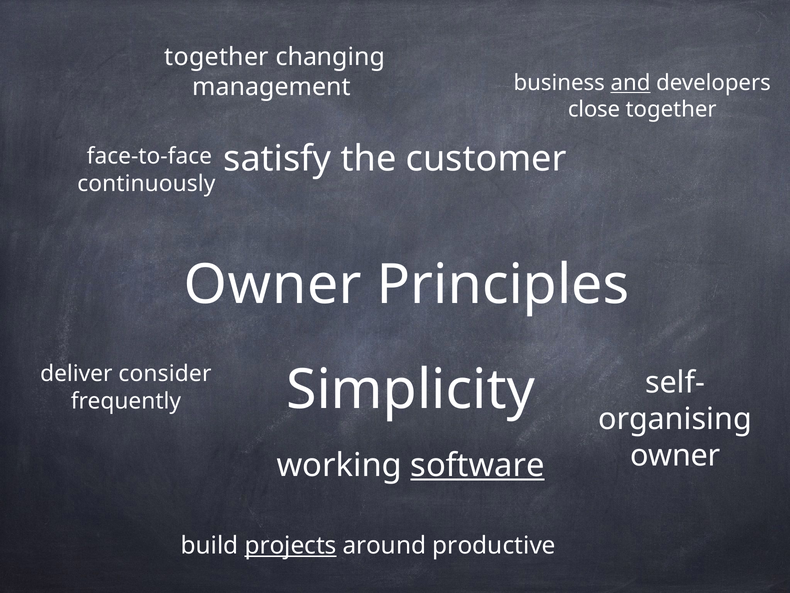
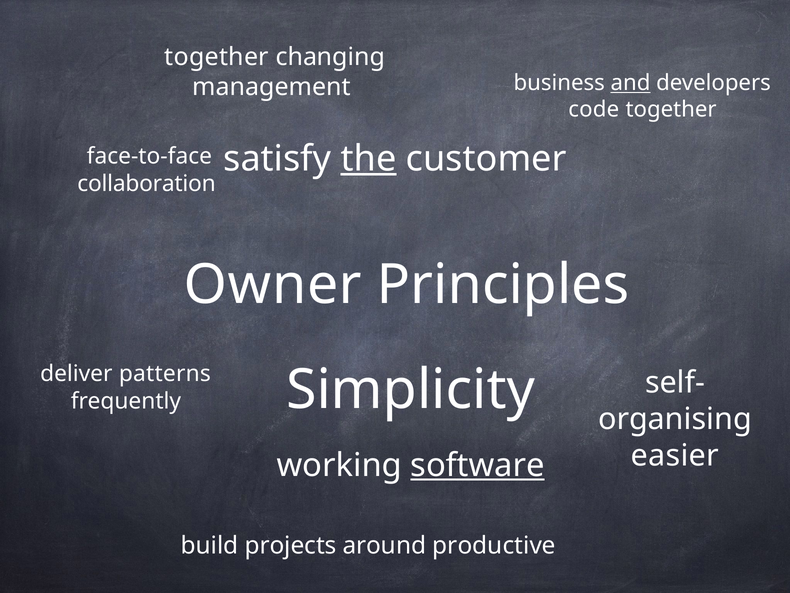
close: close -> code (594, 110)
the underline: none -> present (369, 159)
continuously: continuously -> collaboration (147, 183)
consider: consider -> patterns (165, 373)
owner: owner -> easier (675, 455)
projects underline: present -> none (291, 545)
